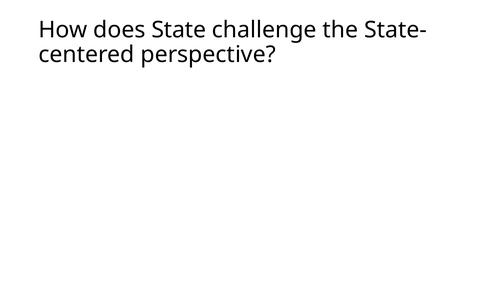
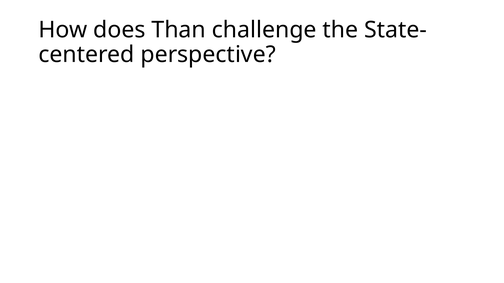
State: State -> Than (179, 30)
